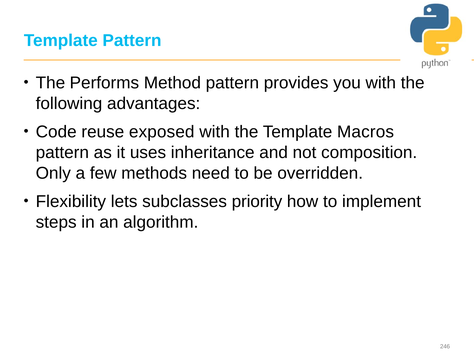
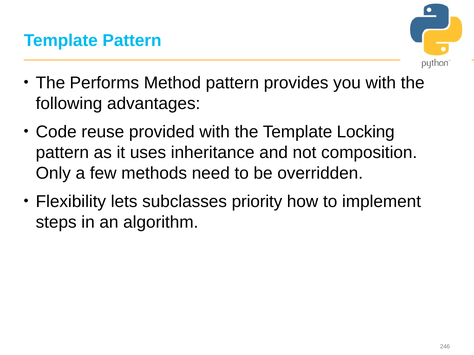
exposed: exposed -> provided (162, 132)
Macros: Macros -> Locking (366, 132)
